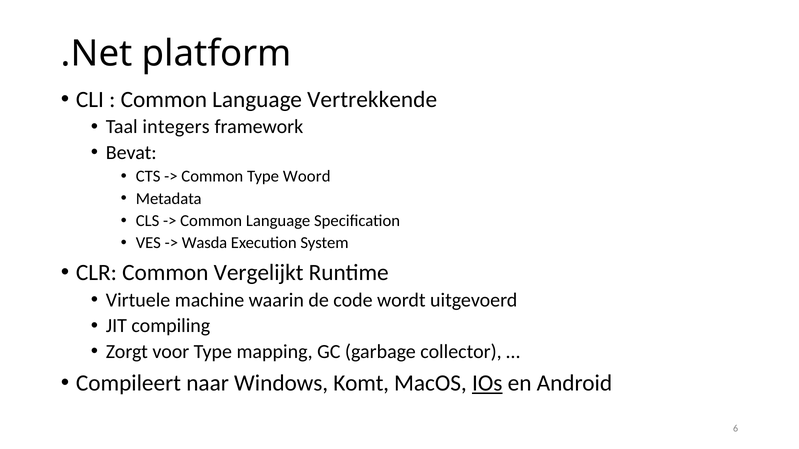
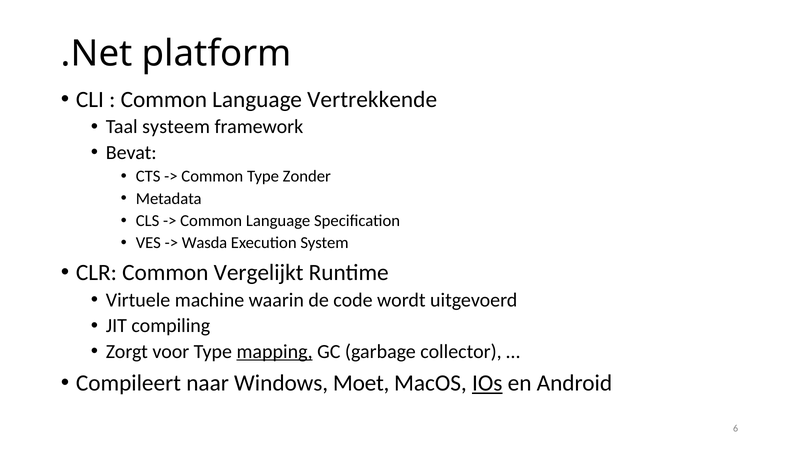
integers: integers -> systeem (176, 127)
Woord: Woord -> Zonder (307, 177)
mapping underline: none -> present (275, 352)
Komt: Komt -> Moet (361, 384)
